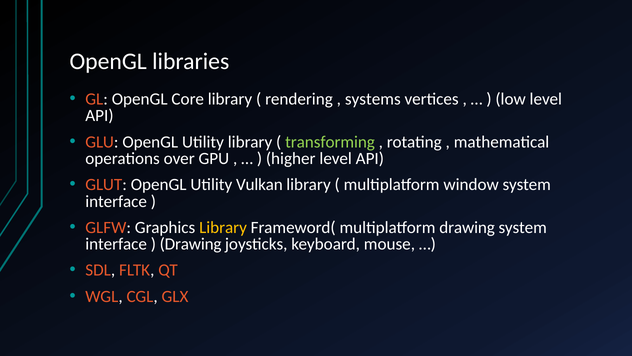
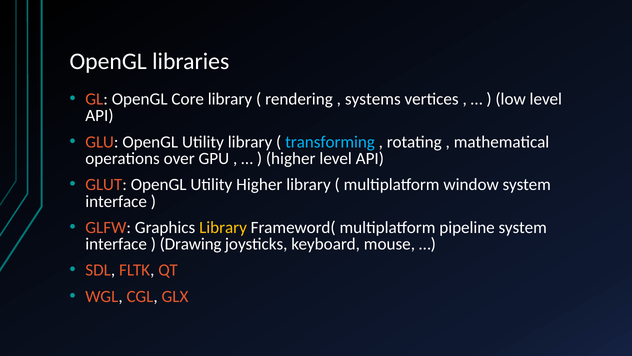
transforming colour: light green -> light blue (330, 142)
Utility Vulkan: Vulkan -> Higher (259, 185)
multiplatform drawing: drawing -> pipeline (467, 227)
